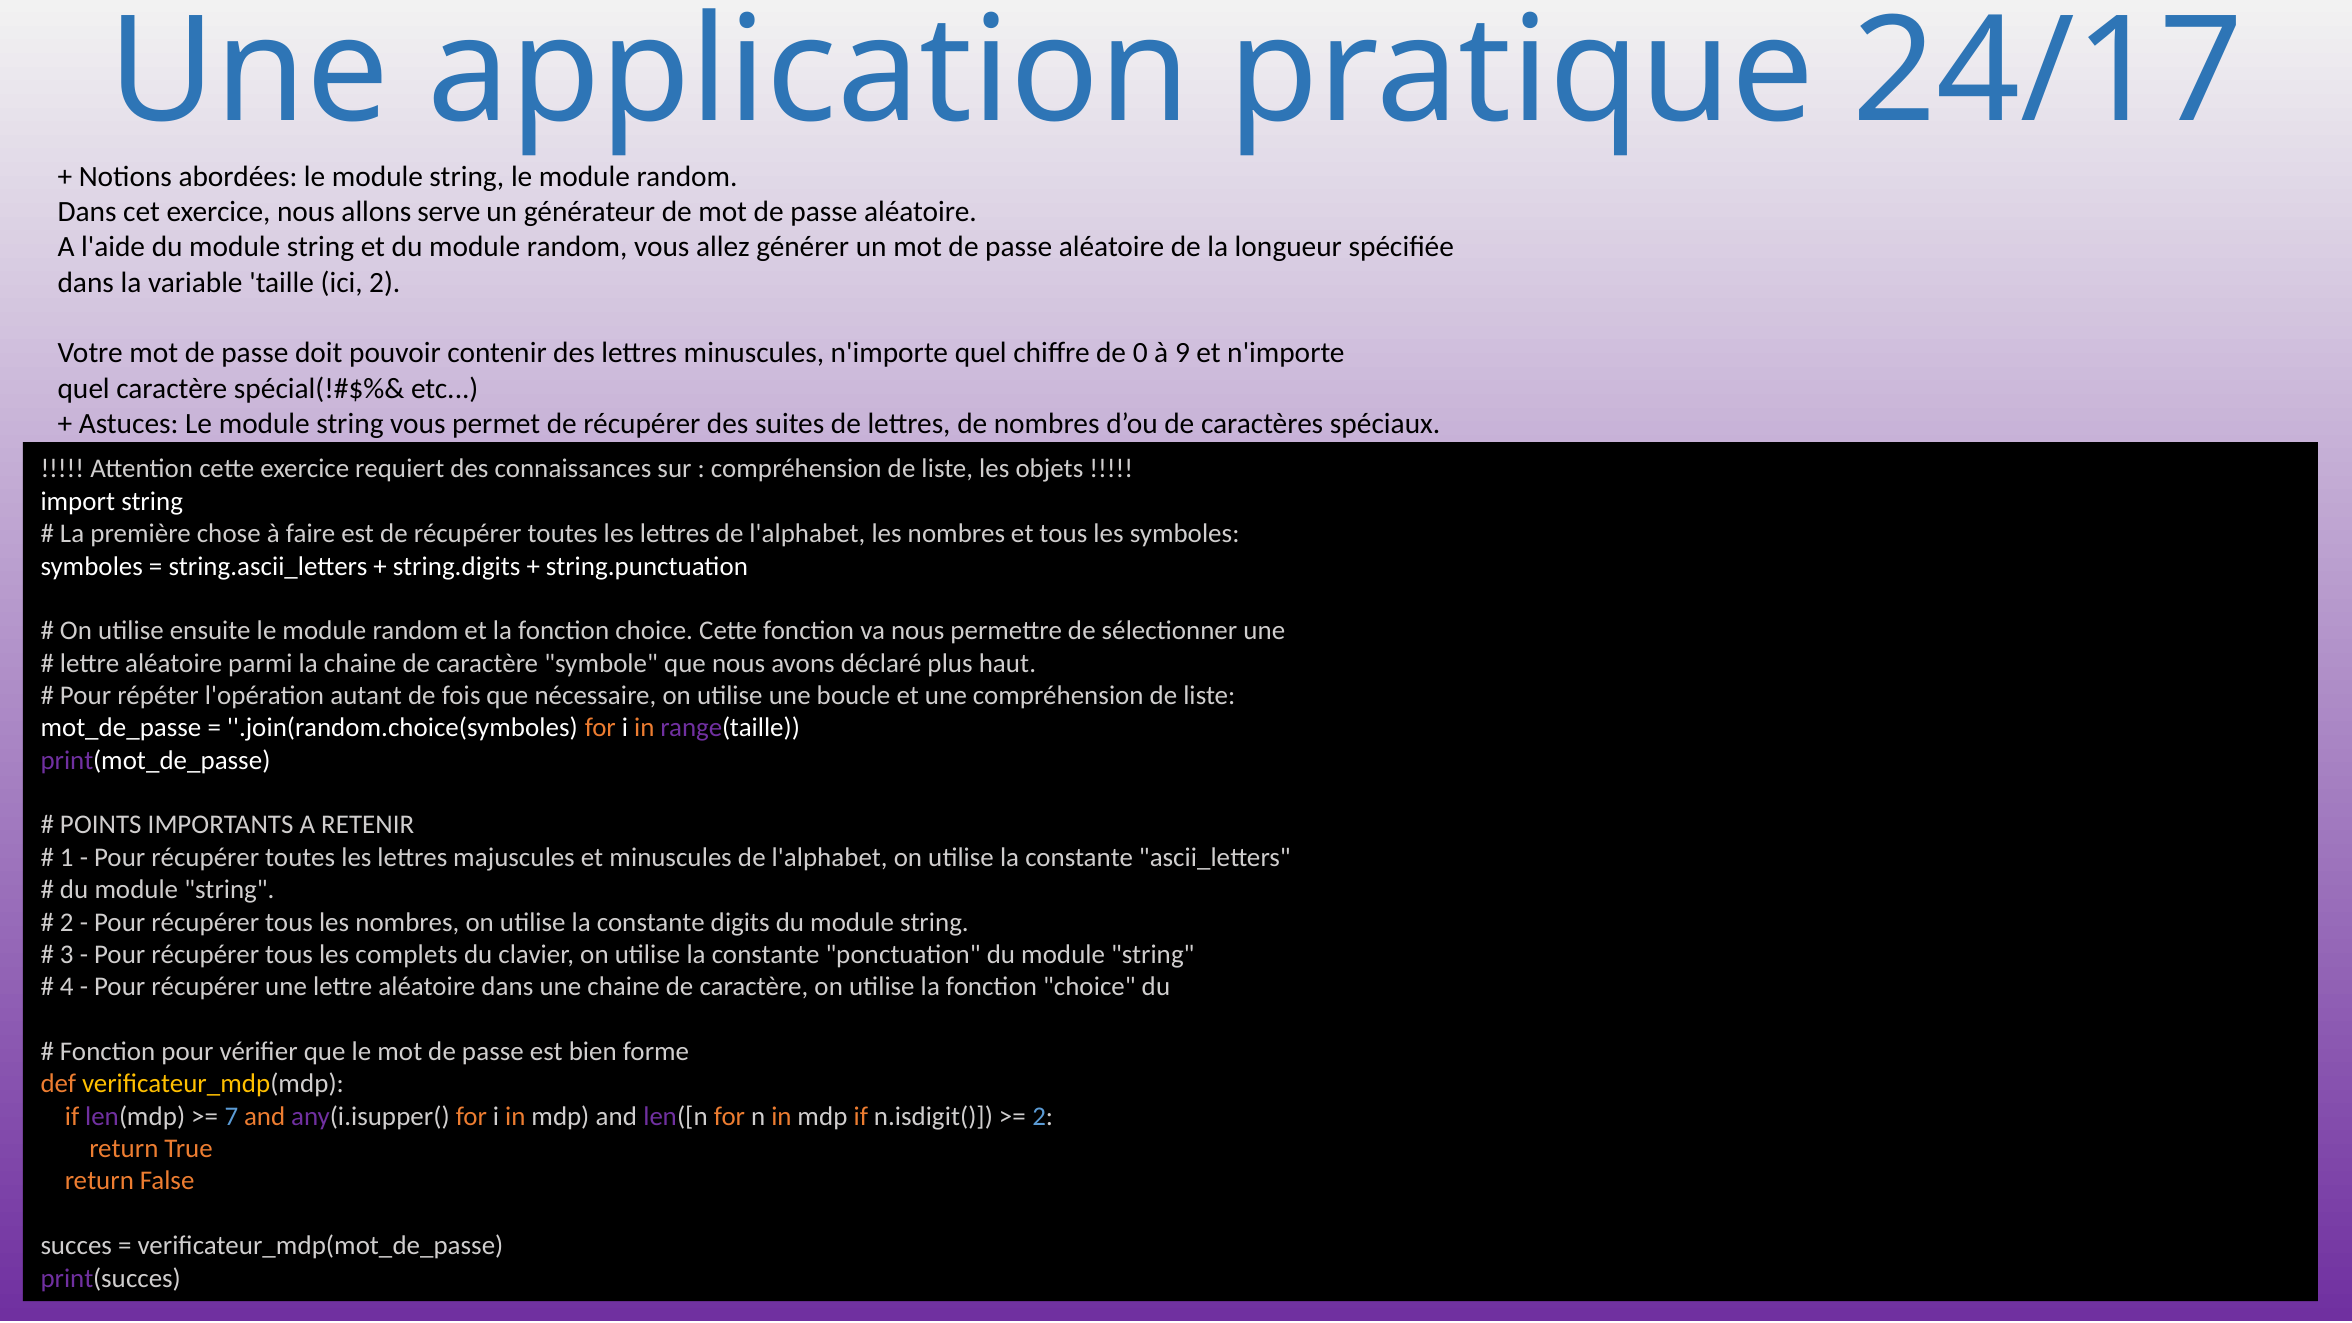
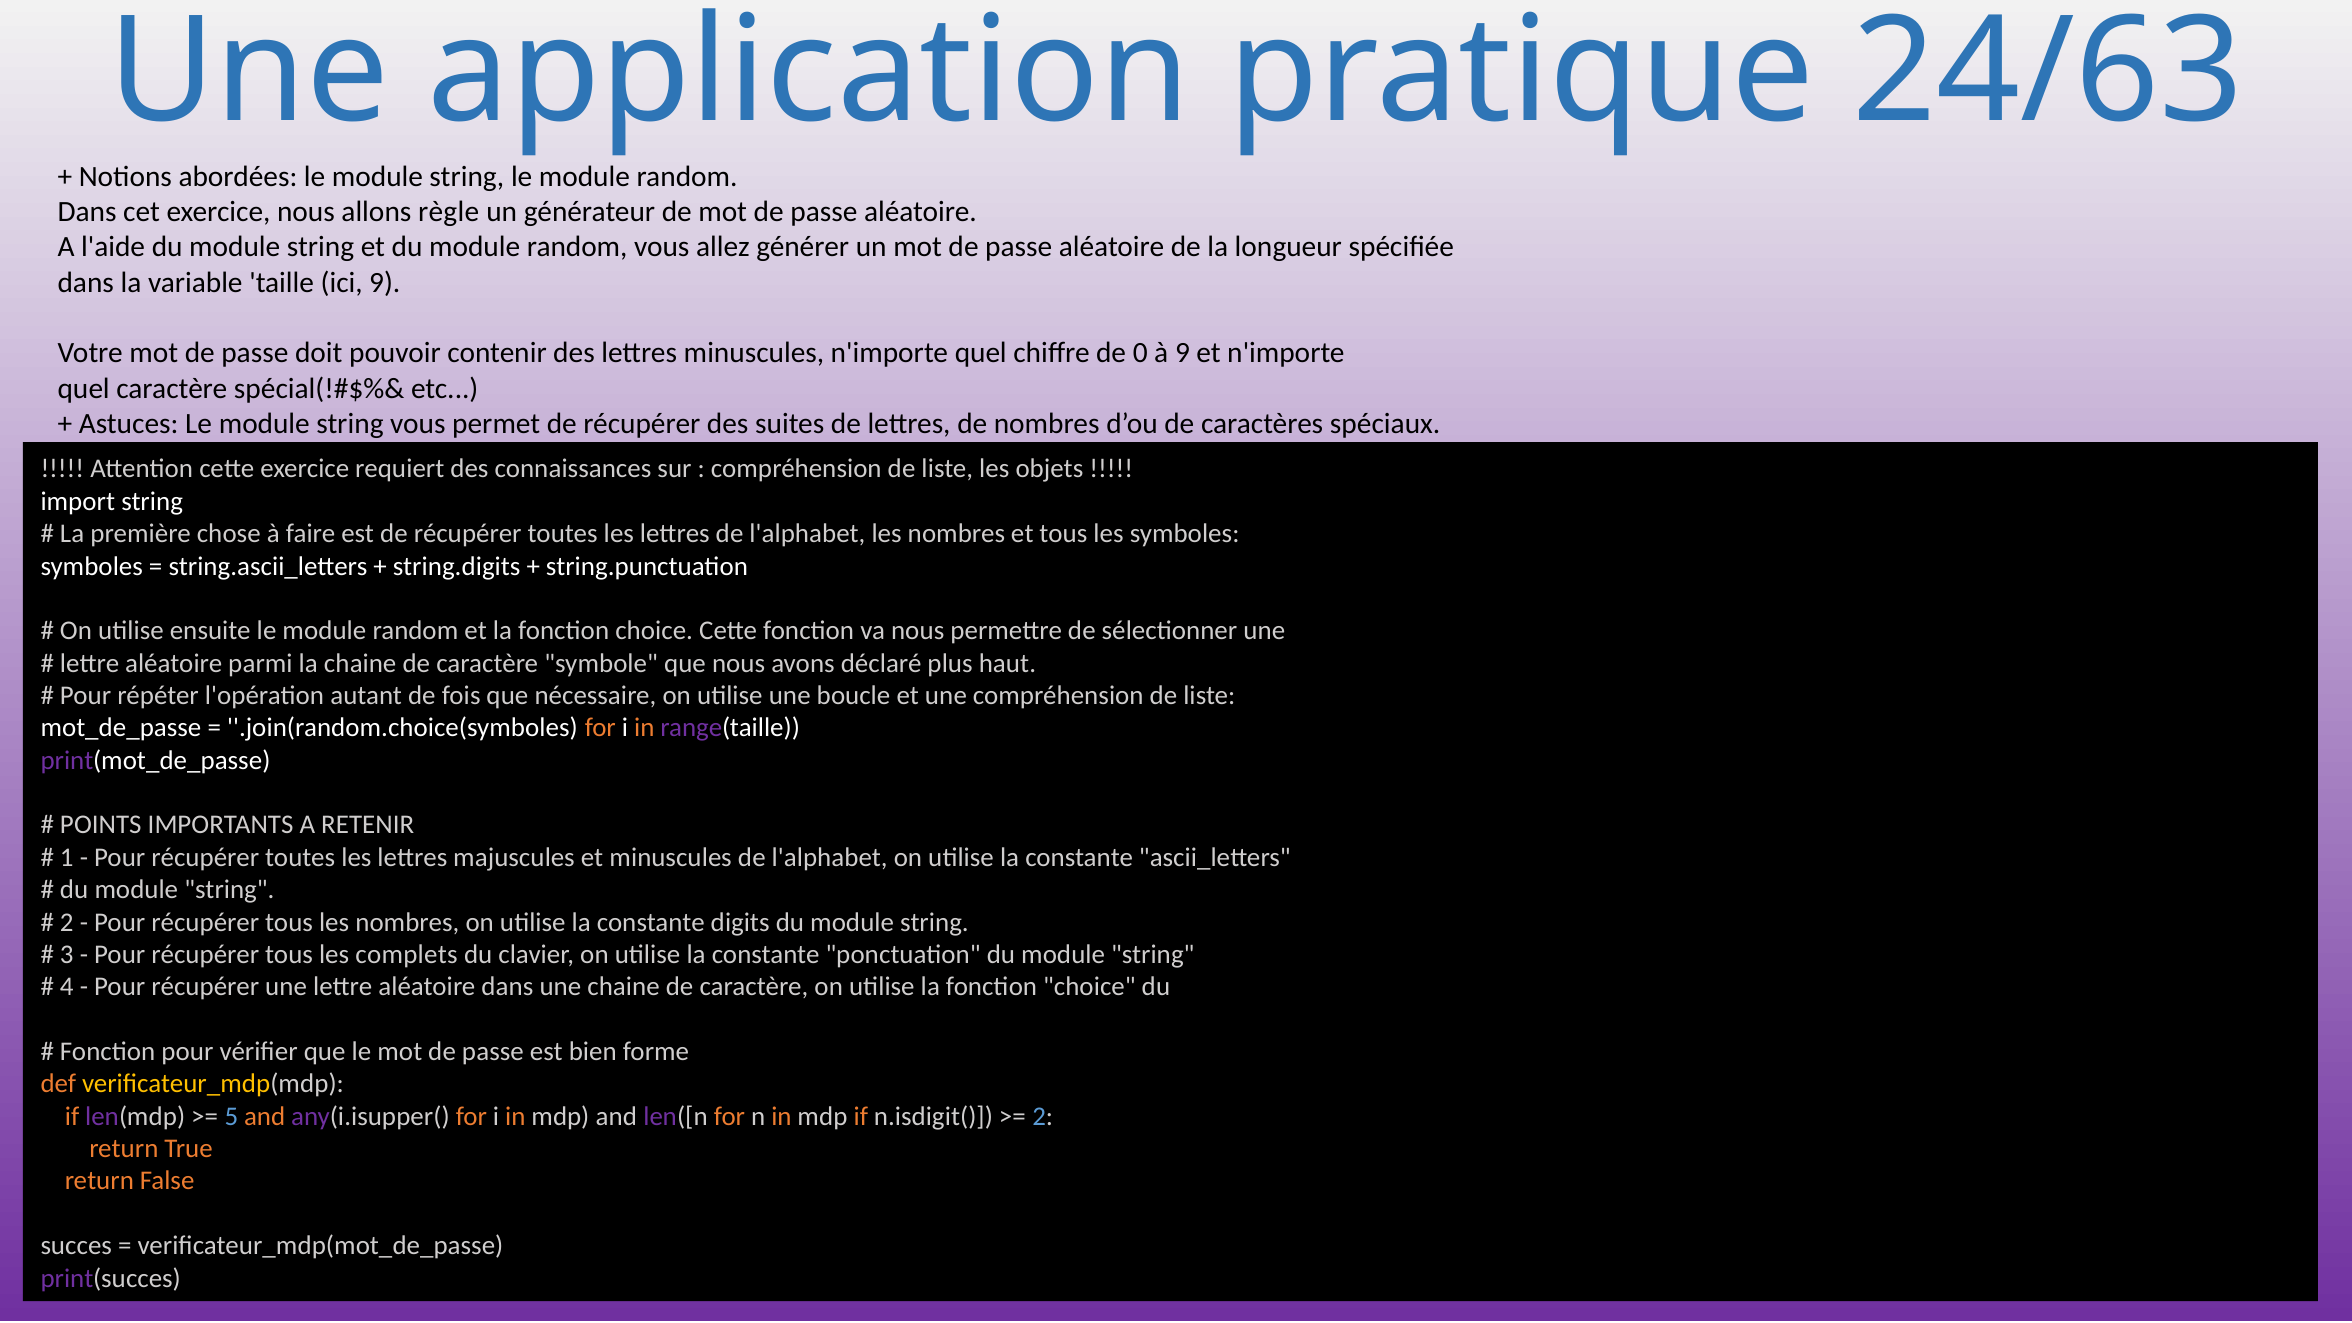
24/17: 24/17 -> 24/63 (2048, 72)
serve: serve -> règle (449, 212)
ici 2: 2 -> 9 (385, 282)
7: 7 -> 5 (231, 1116)
